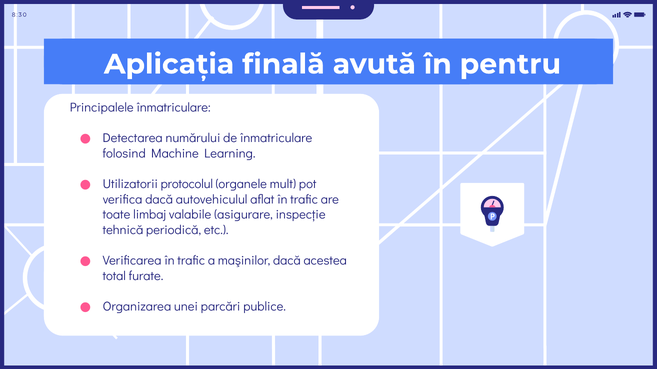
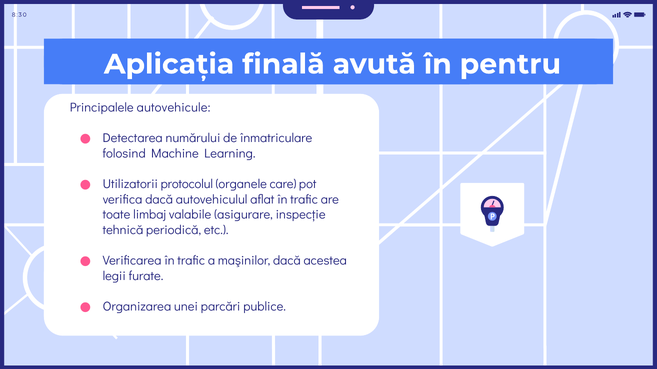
Principalele înmatriculare: înmatriculare -> autovehicule (174, 108)
mult: mult -> care (283, 184)
total: total -> legii (114, 276)
